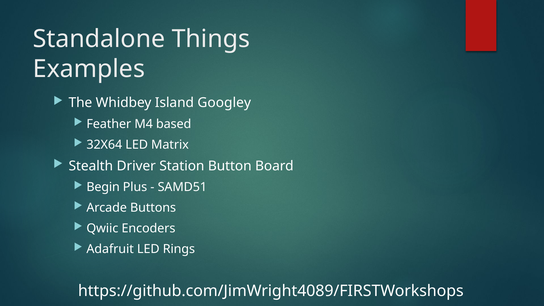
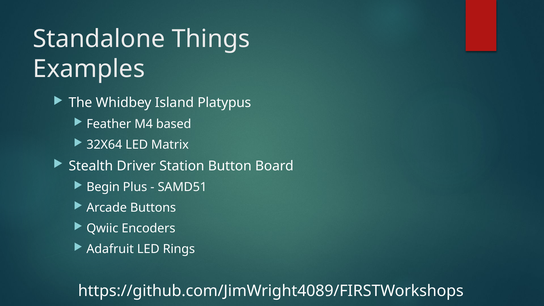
Googley: Googley -> Platypus (224, 103)
